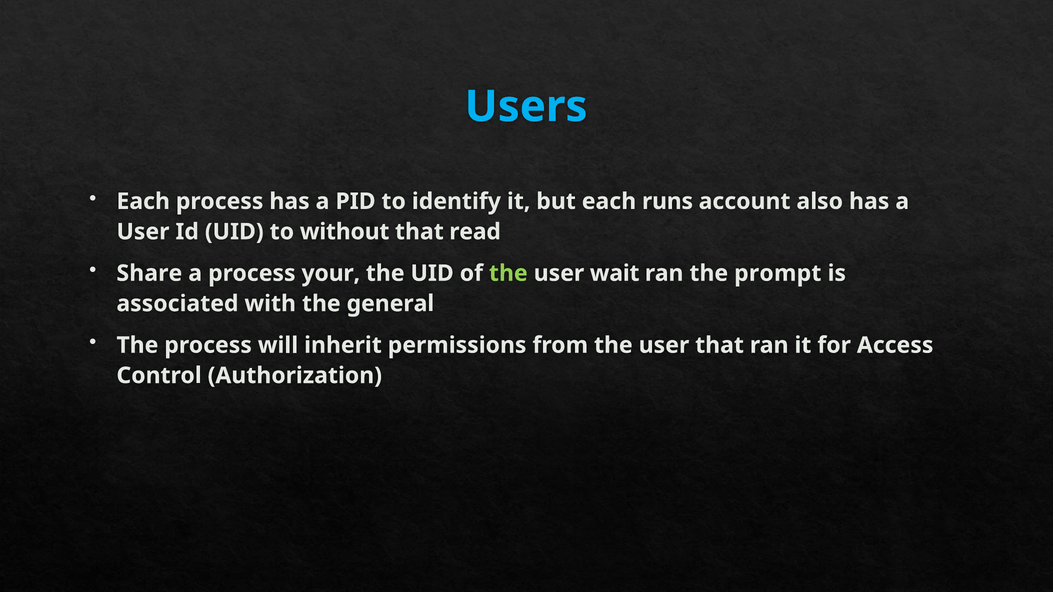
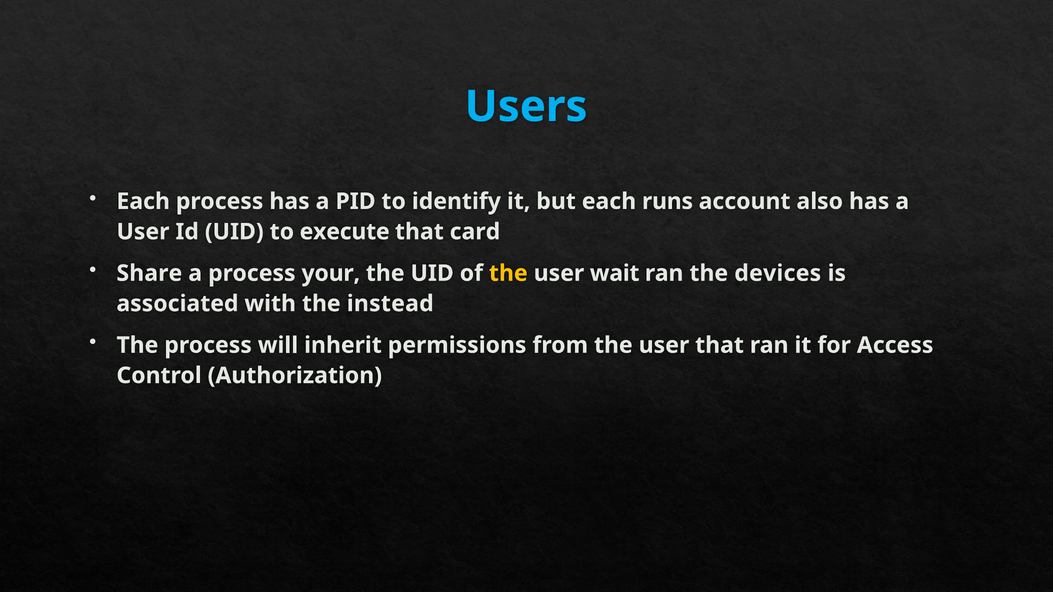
without: without -> execute (345, 232)
read: read -> card (475, 232)
the colour: light green -> yellow (508, 273)
prompt: prompt -> devices (778, 273)
general: general -> instead (390, 304)
